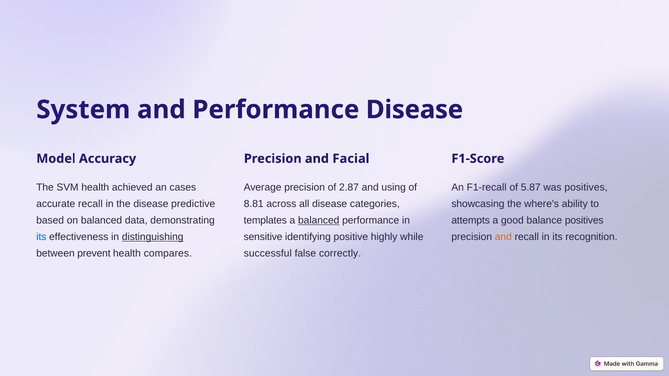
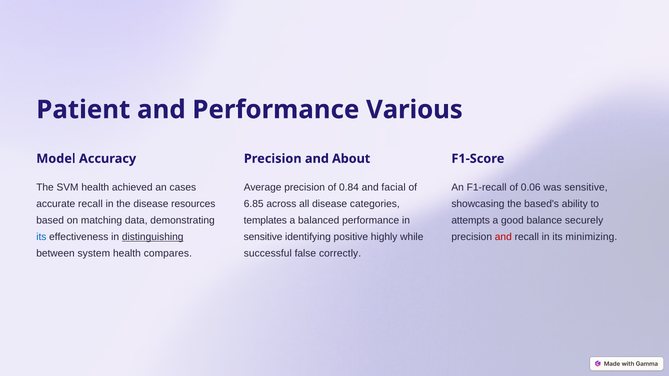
System: System -> Patient (83, 110)
Performance Disease: Disease -> Various (414, 110)
Facial: Facial -> About (351, 159)
2.87: 2.87 -> 0.84 (349, 187)
using: using -> facial (394, 187)
5.87: 5.87 -> 0.06 (531, 187)
was positives: positives -> sensitive (586, 187)
predictive: predictive -> resources (193, 204)
8.81: 8.81 -> 6.85 (254, 204)
where's: where's -> based's (542, 204)
on balanced: balanced -> matching (102, 220)
balanced underline: present -> none (319, 220)
balance positives: positives -> securely (584, 220)
and colour: orange -> red (503, 237)
recognition: recognition -> minimizing (591, 237)
prevent: prevent -> system (94, 253)
